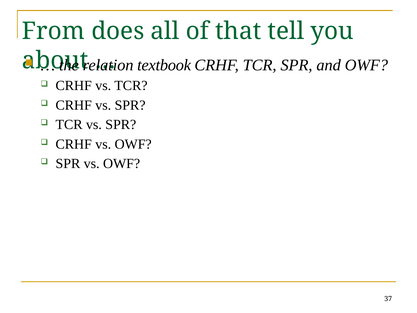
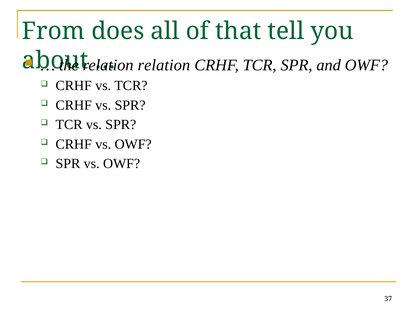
textbook: textbook -> relation (164, 65)
